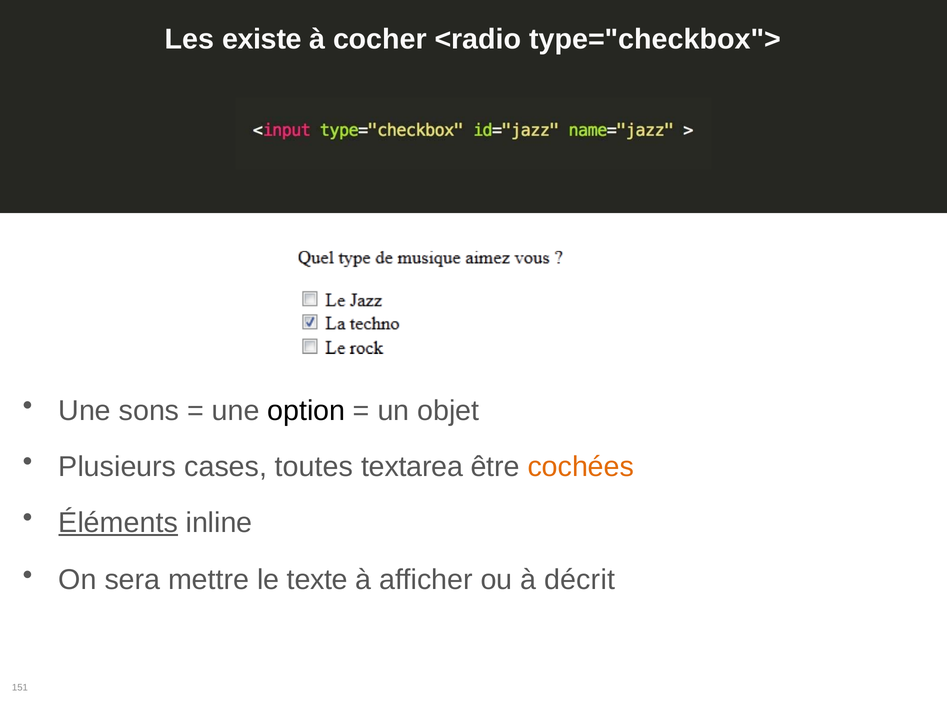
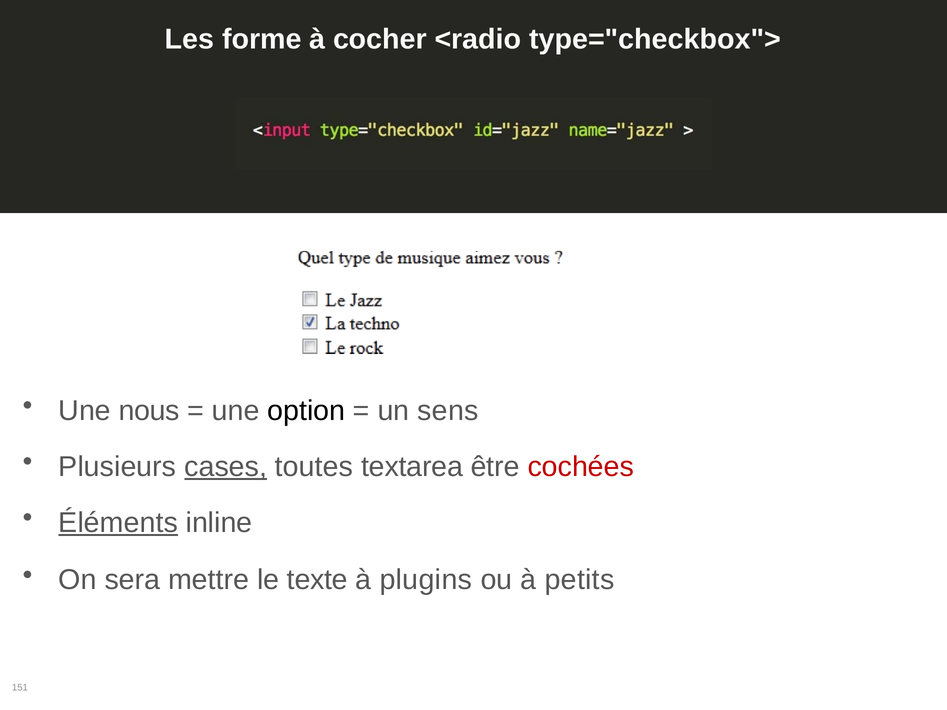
existe: existe -> forme (262, 39)
sons: sons -> nous (149, 411)
objet: objet -> sens (448, 411)
cases underline: none -> present (226, 467)
cochées colour: orange -> red (581, 467)
afficher: afficher -> plugins (426, 580)
décrit: décrit -> petits (580, 580)
